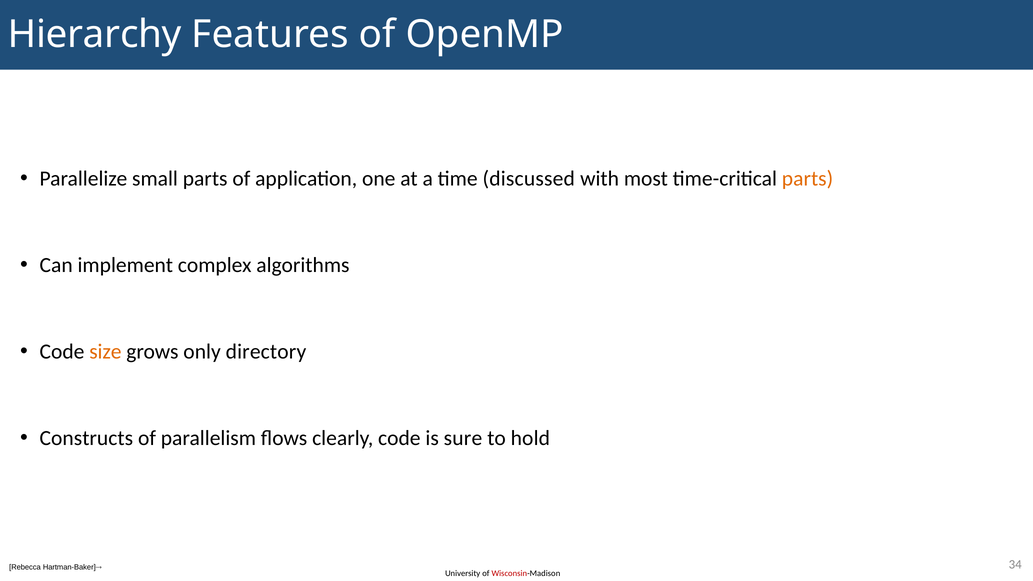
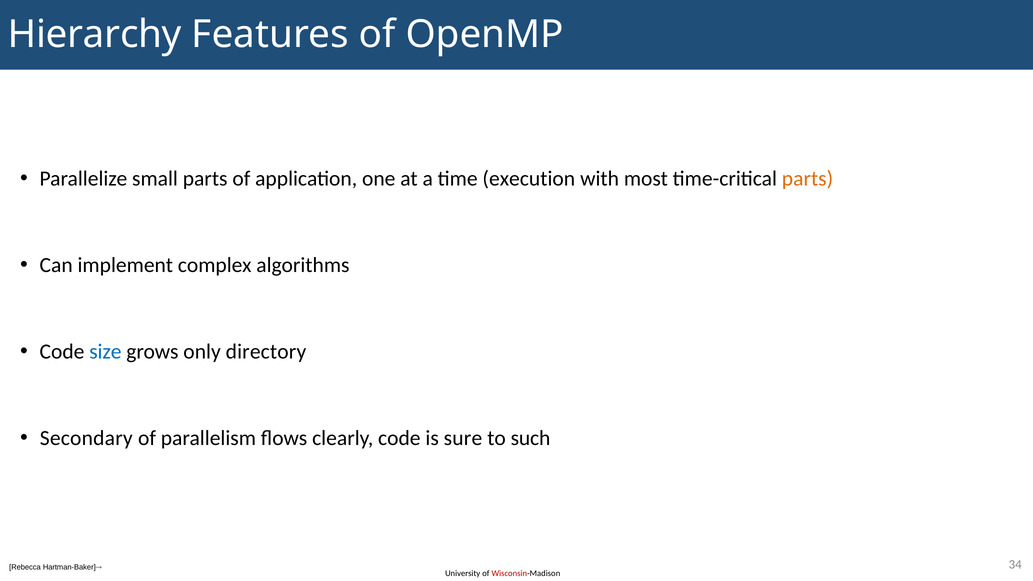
discussed: discussed -> execution (529, 179)
size colour: orange -> blue (105, 352)
Constructs: Constructs -> Secondary (86, 438)
hold: hold -> such (530, 438)
